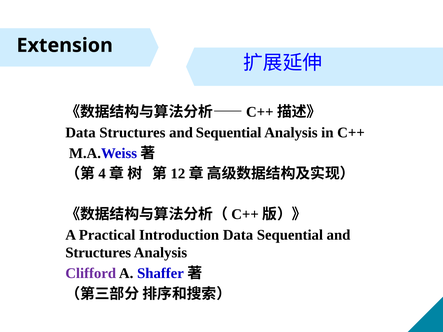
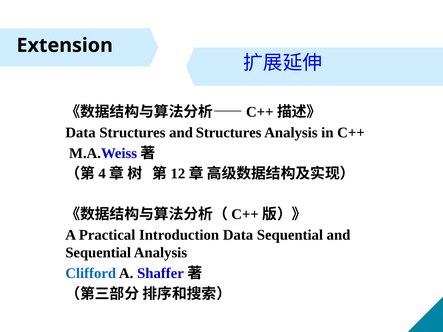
and Sequential: Sequential -> Structures (229, 133)
Structures: Structures -> Sequential (98, 253)
Clifford colour: purple -> blue (91, 274)
